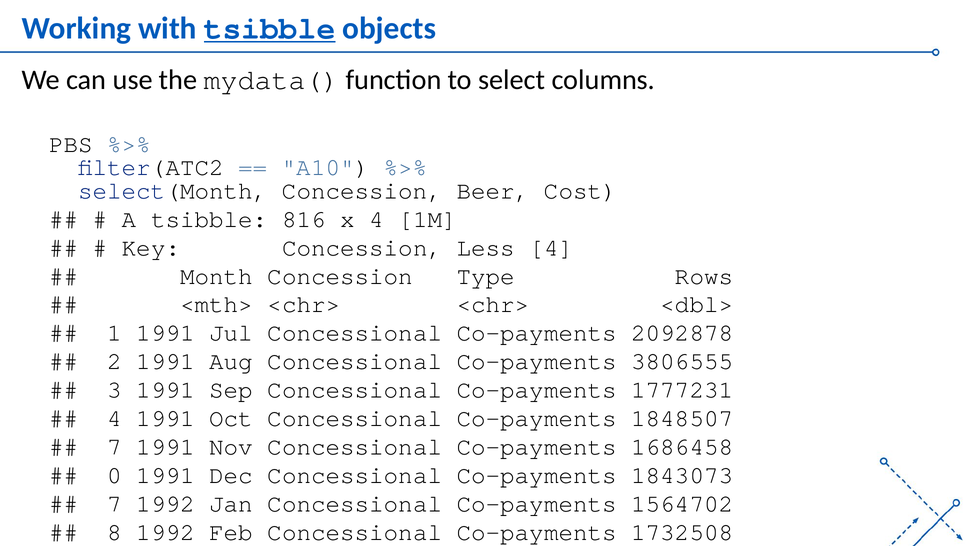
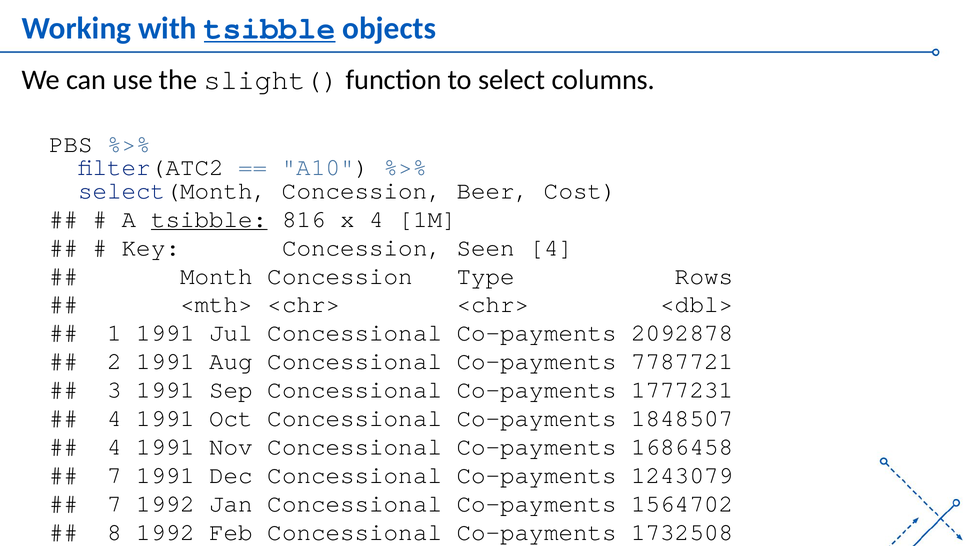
mydata(: mydata( -> slight( (272, 80)
tsibble underline: none -> present (209, 219)
Less: Less -> Seen (486, 247)
3806555: 3806555 -> 7787721 (682, 361)
7: 7 -> 4 (115, 446)
0: 0 -> 7 (115, 475)
1843073: 1843073 -> 1243079 (682, 475)
